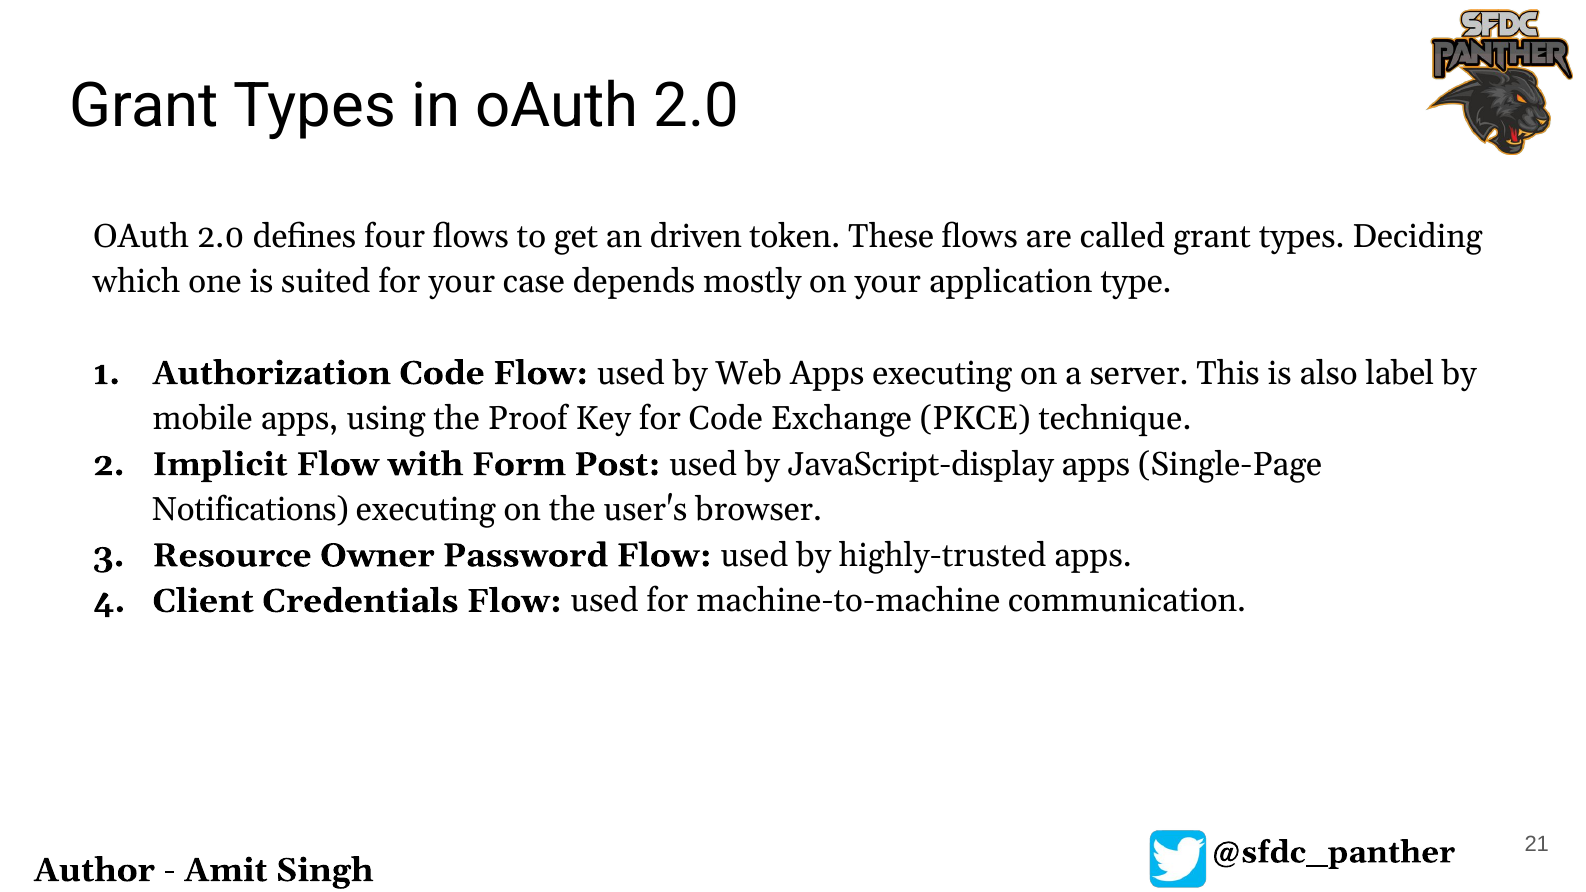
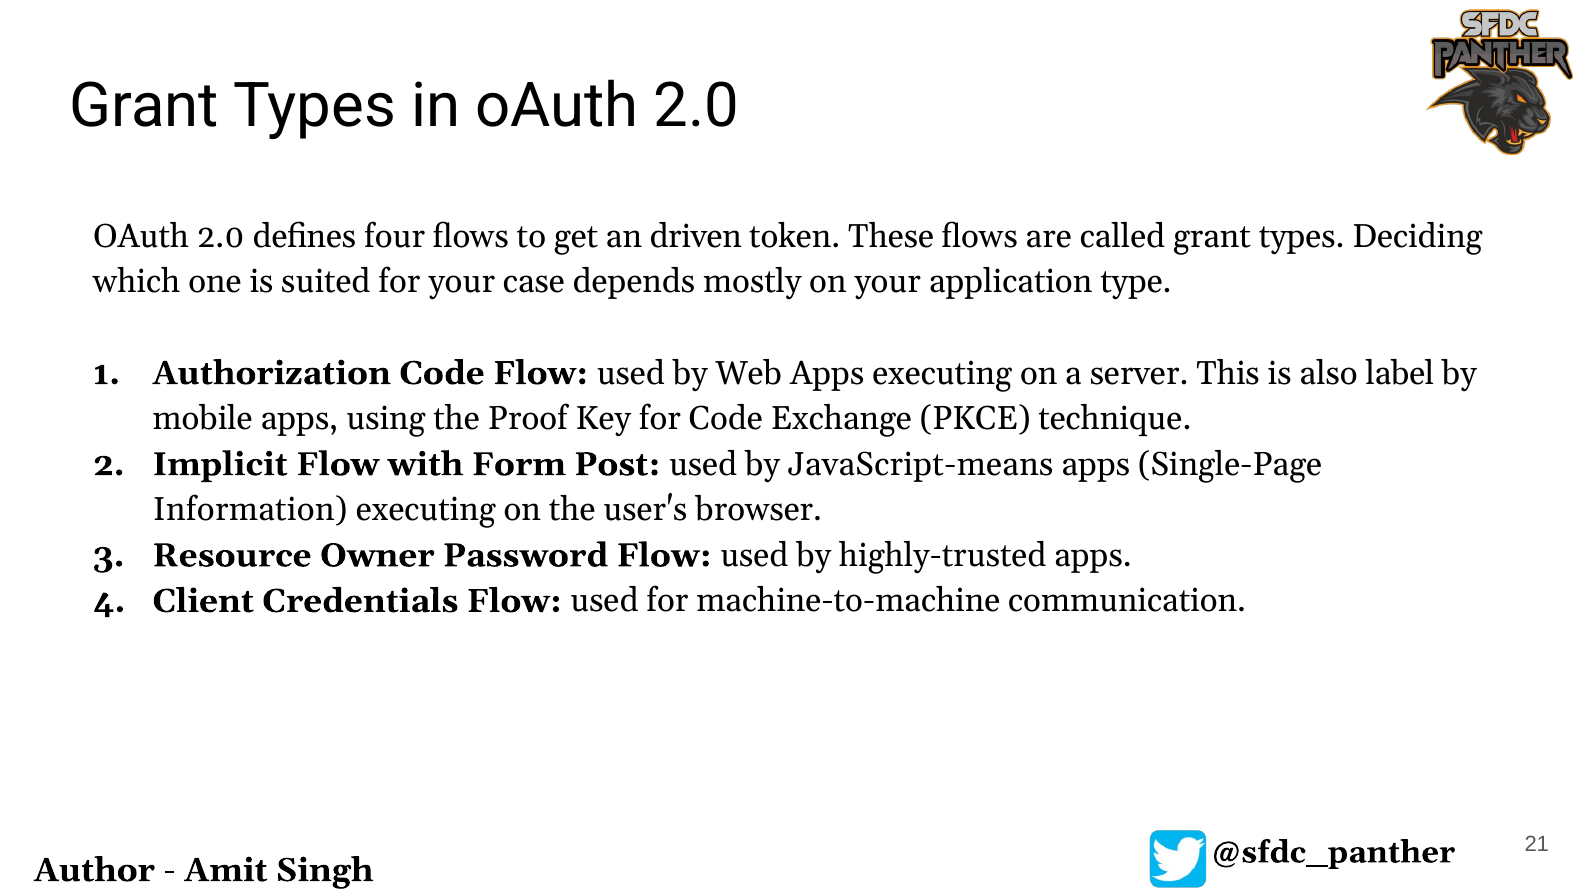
JavaScript-display: JavaScript-display -> JavaScript-means (920, 464)
Notifications: Notifications -> Information (250, 510)
